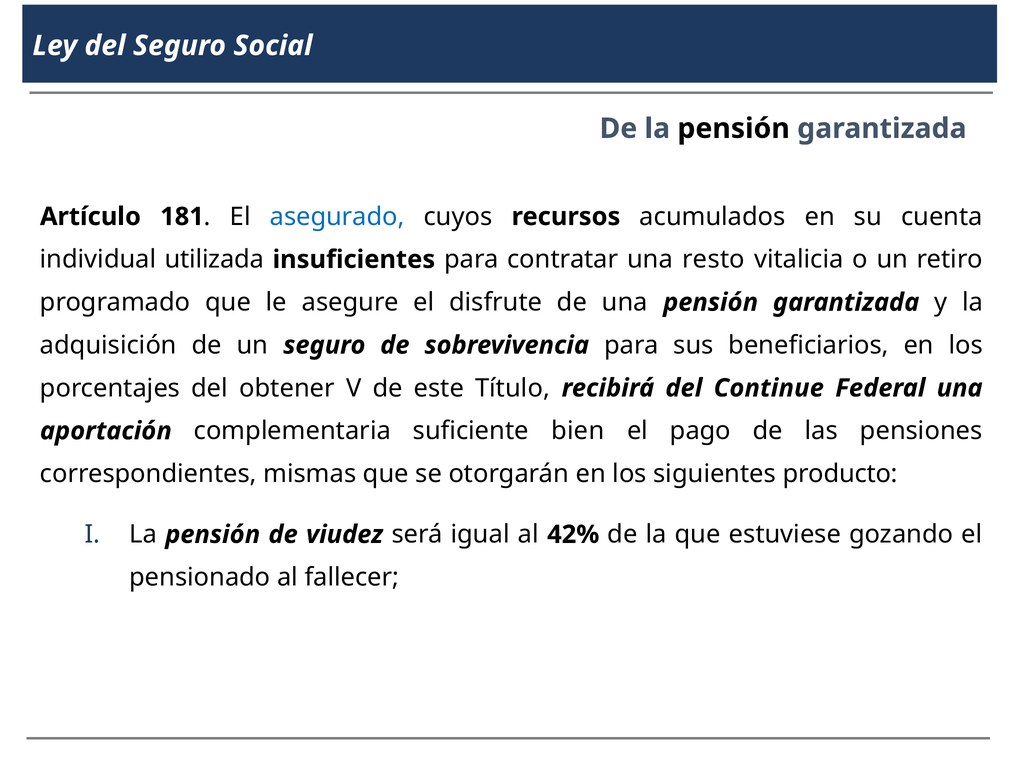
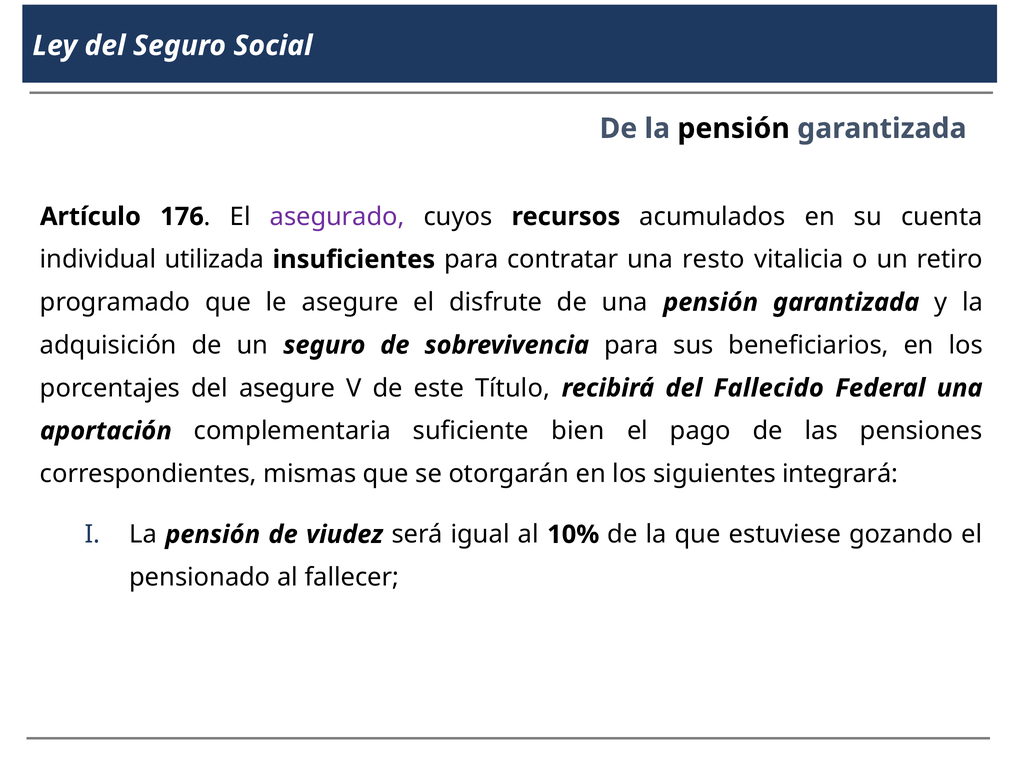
181: 181 -> 176 (182, 217)
asegurado colour: blue -> purple (337, 217)
del obtener: obtener -> asegure (287, 388)
Continue: Continue -> Fallecido (769, 388)
producto: producto -> integrará (840, 474)
42%: 42% -> 10% (573, 534)
